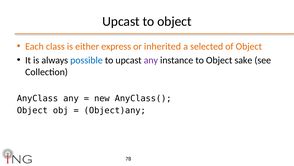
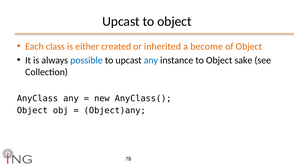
express: express -> created (116, 46)
selected: selected -> become (207, 46)
any colour: purple -> blue (151, 60)
